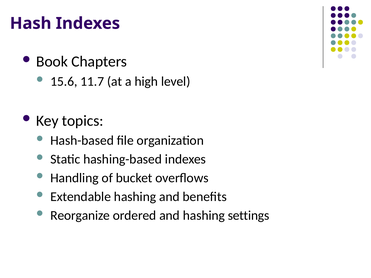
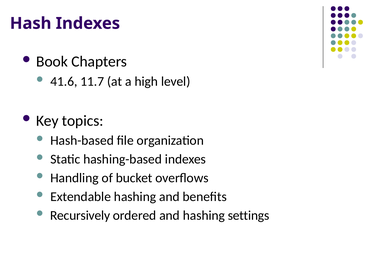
15.6: 15.6 -> 41.6 (64, 82)
Reorganize: Reorganize -> Recursively (80, 216)
